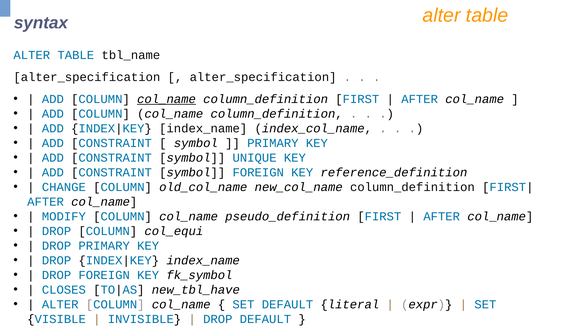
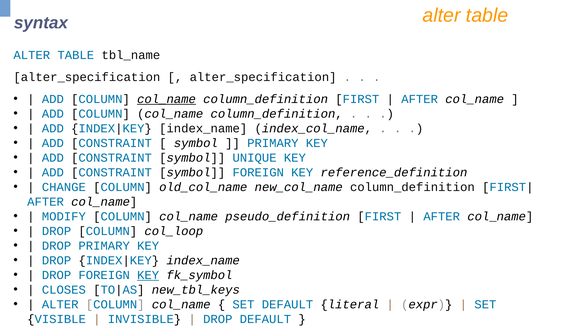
col_equi: col_equi -> col_loop (174, 231)
KEY underline: none -> present (148, 275)
new_tbl_have: new_tbl_have -> new_tbl_keys (196, 289)
